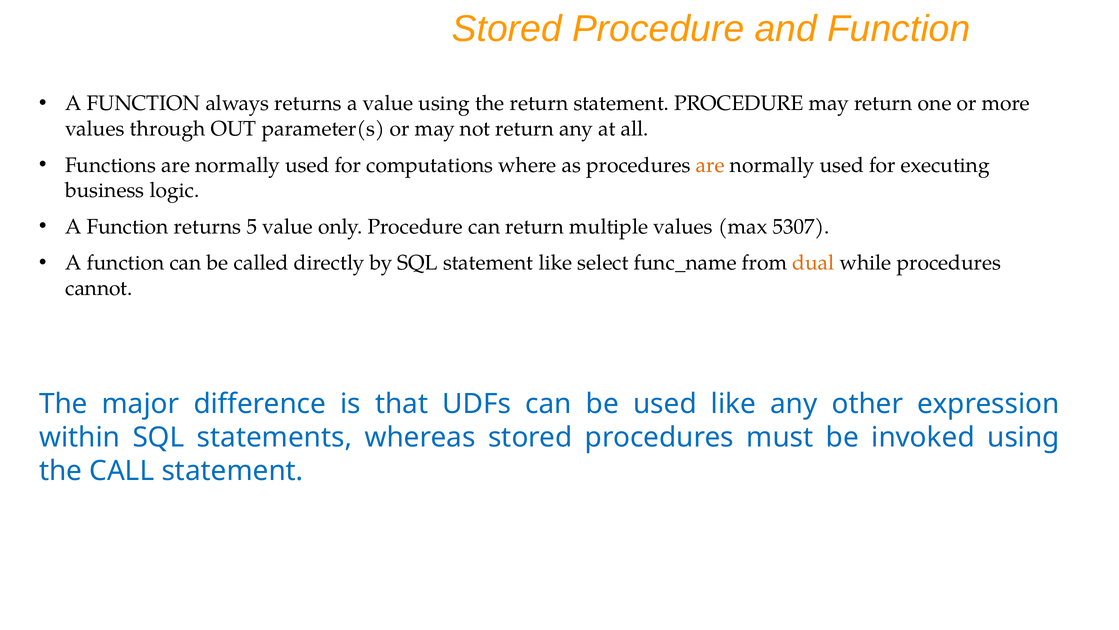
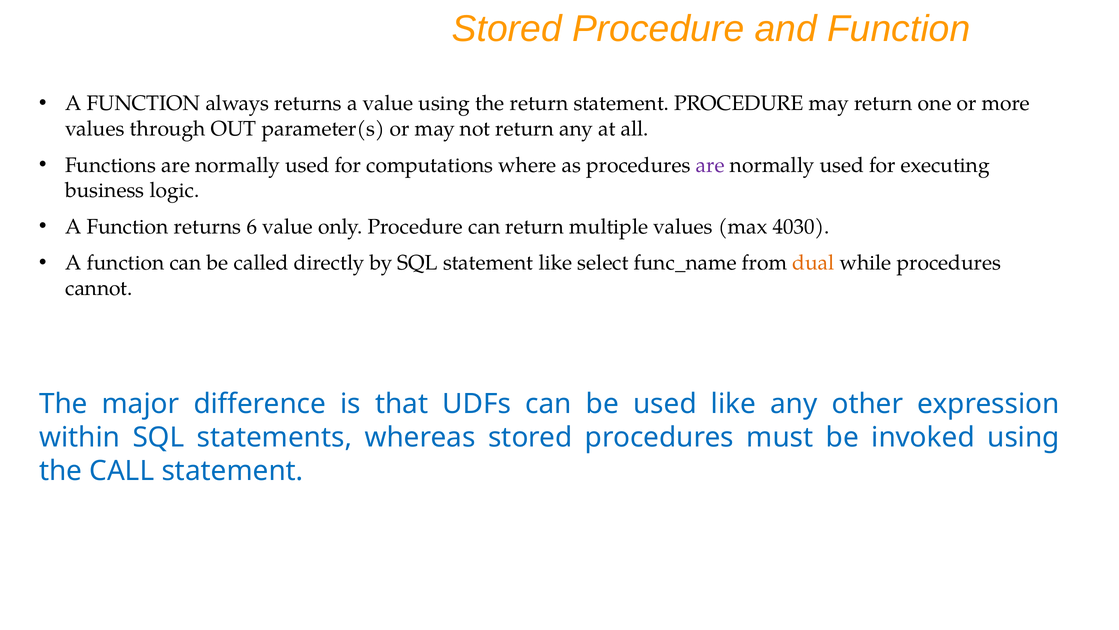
are colour: orange -> purple (710, 165)
5: 5 -> 6 (252, 226)
5307: 5307 -> 4030 (801, 226)
